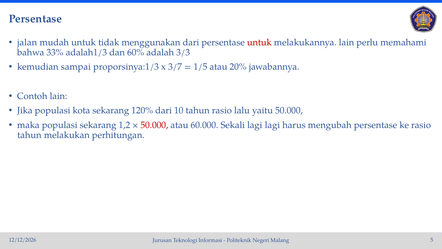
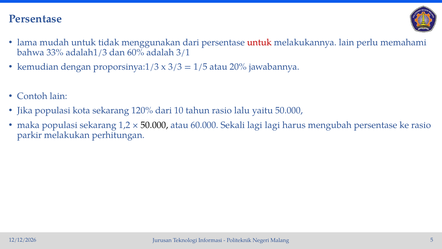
jalan: jalan -> lama (27, 42)
3/3: 3/3 -> 3/1 (183, 52)
sampai: sampai -> dengan (76, 67)
3/7: 3/7 -> 3/3 (175, 67)
50.000 colour: red -> black (154, 125)
tahun: tahun -> parkir (29, 135)
